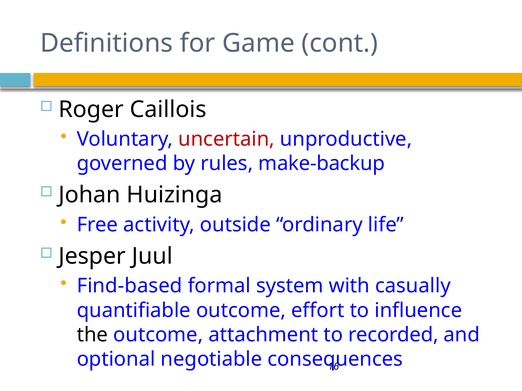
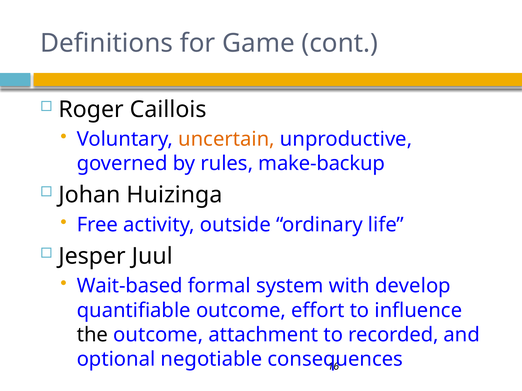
uncertain colour: red -> orange (226, 139)
Find-based: Find-based -> Wait-based (130, 286)
casually: casually -> develop (413, 286)
